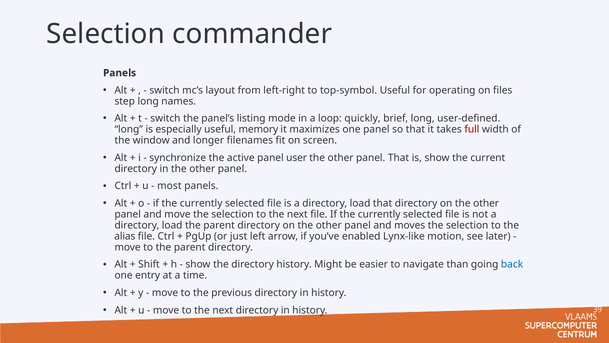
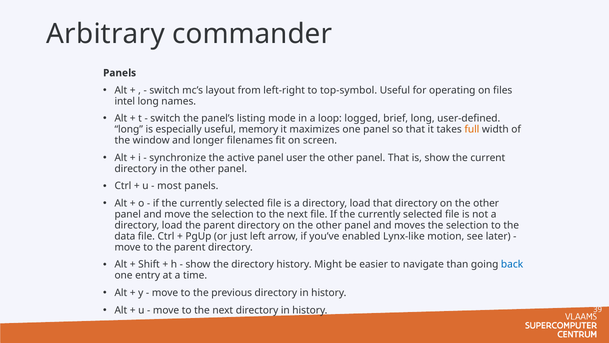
Selection: Selection -> Arbitrary (106, 34)
step: step -> intel (125, 101)
quickly: quickly -> logged (363, 118)
full colour: red -> orange (472, 129)
alias: alias -> data (125, 236)
